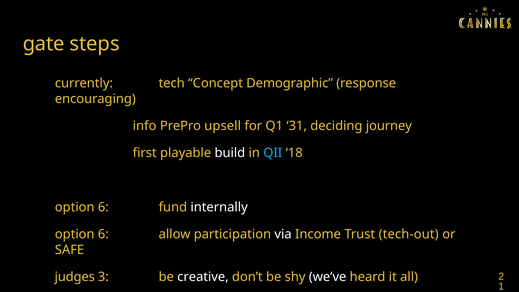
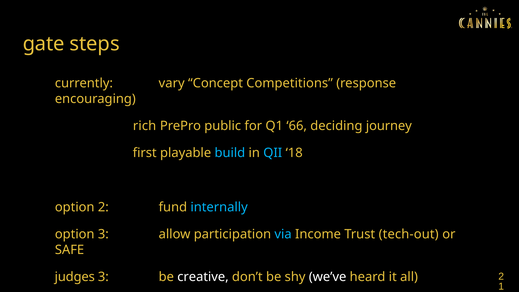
tech: tech -> vary (172, 83)
Demographic: Demographic -> Competitions (290, 83)
info: info -> rich (145, 126)
upsell: upsell -> public (223, 126)
31: 31 -> 66 (297, 126)
build colour: white -> light blue (230, 153)
6: 6 -> 2 (103, 207)
internally colour: white -> light blue (219, 207)
6: 6 -> 3 (103, 234)
via colour: white -> light blue (283, 234)
